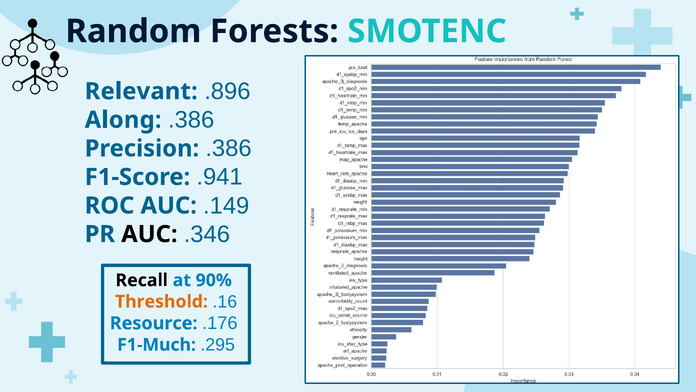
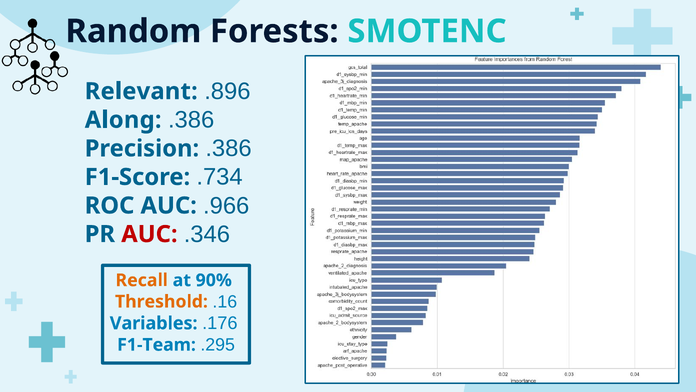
.941: .941 -> .734 (220, 177)
.149: .149 -> .966 (226, 205)
AUC colour: black -> red (149, 234)
Recall colour: black -> orange (142, 280)
Resource: Resource -> Variables (154, 323)
F1-Much: F1-Much -> F1-Team (156, 344)
